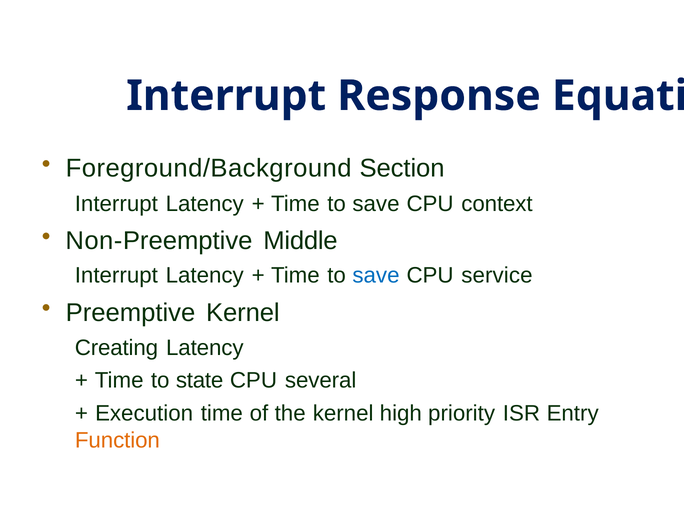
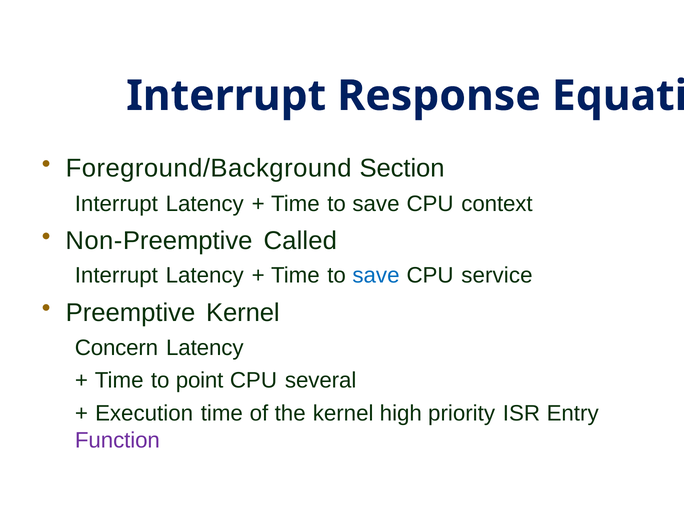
Middle: Middle -> Called (300, 241)
Creating: Creating -> Concern (116, 348)
state: state -> point (200, 381)
Function colour: orange -> purple (117, 440)
